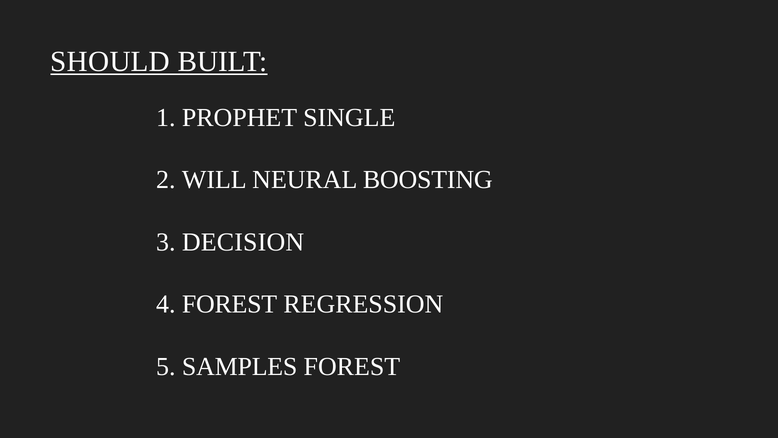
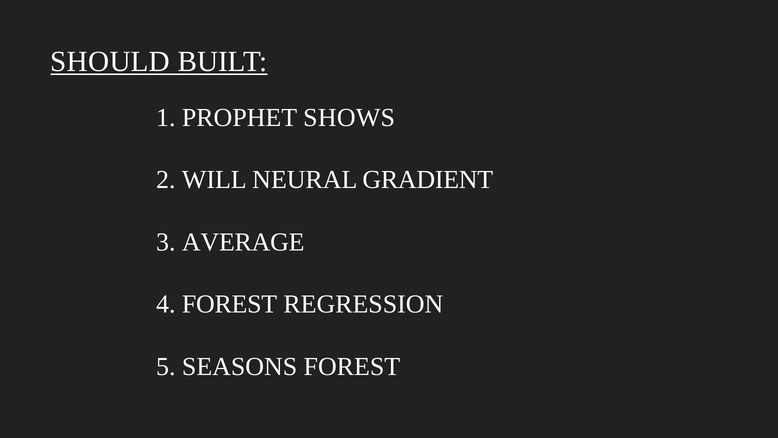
SINGLE: SINGLE -> SHOWS (349, 117)
BOOSTING: BOOSTING -> GRADIENT (428, 180)
DECISION: DECISION -> AVERAGE (243, 242)
SAMPLES: SAMPLES -> SEASONS (240, 366)
